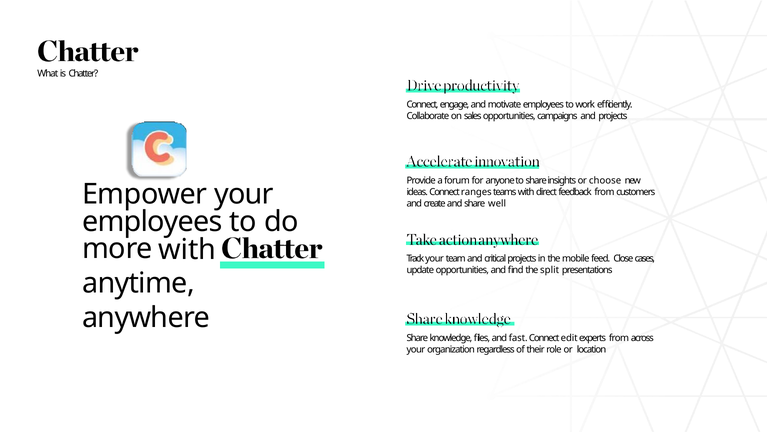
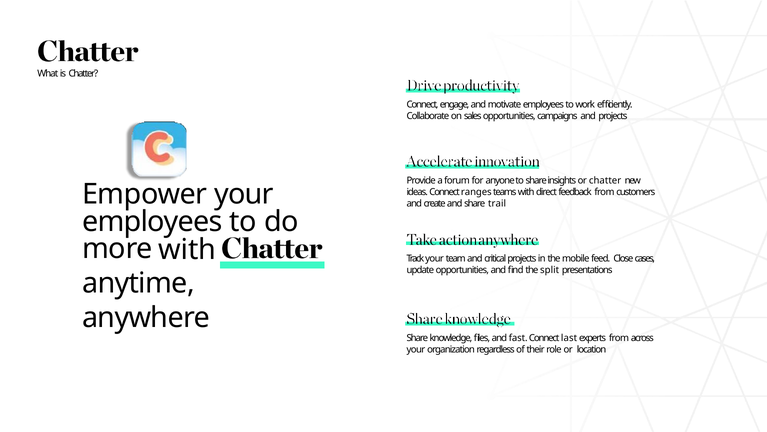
or choose: choose -> chatter (605, 180)
well: well -> trail (497, 203)
edit: edit -> last (569, 337)
